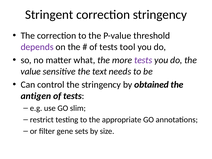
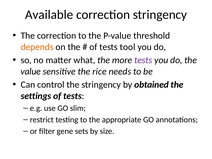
Stringent: Stringent -> Available (49, 15)
depends colour: purple -> orange (37, 47)
text: text -> rice (99, 71)
antigen: antigen -> settings (36, 96)
